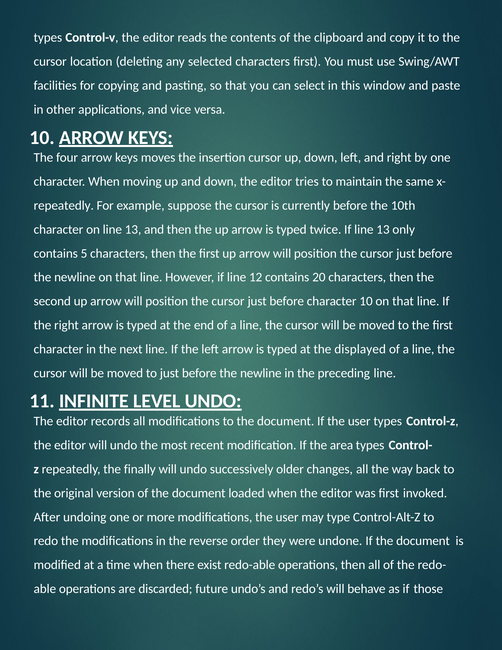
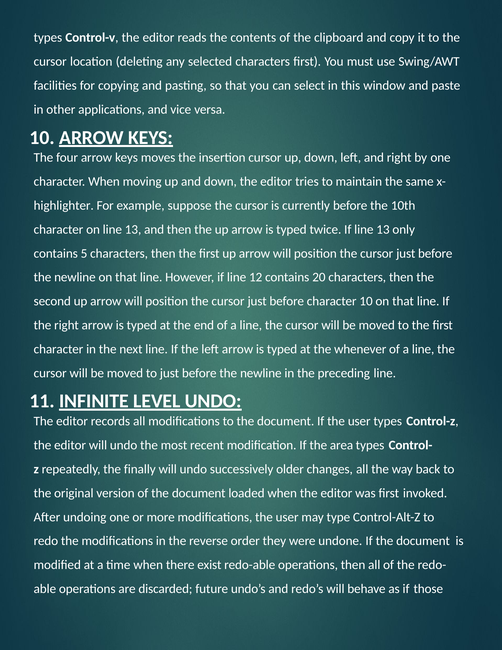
repeatedly: repeatedly -> highlighter (64, 205)
displayed: displayed -> whenever (360, 349)
